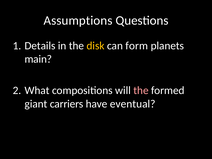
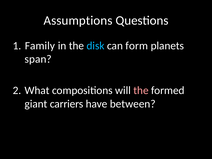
Details: Details -> Family (40, 46)
disk colour: yellow -> light blue (96, 46)
main: main -> span (38, 59)
eventual: eventual -> between (133, 104)
